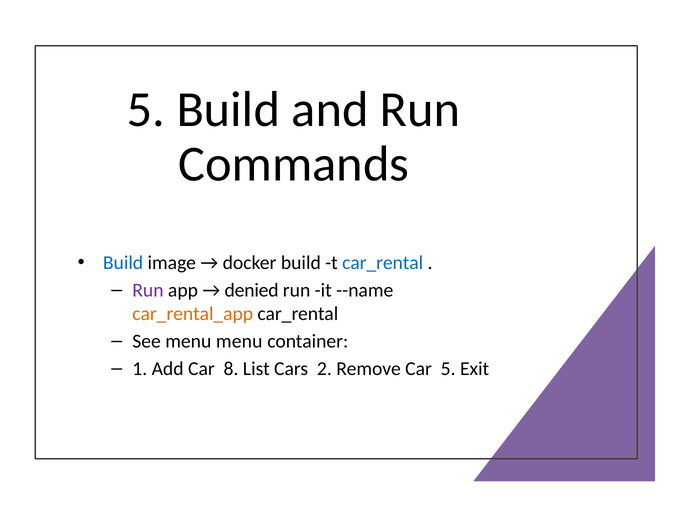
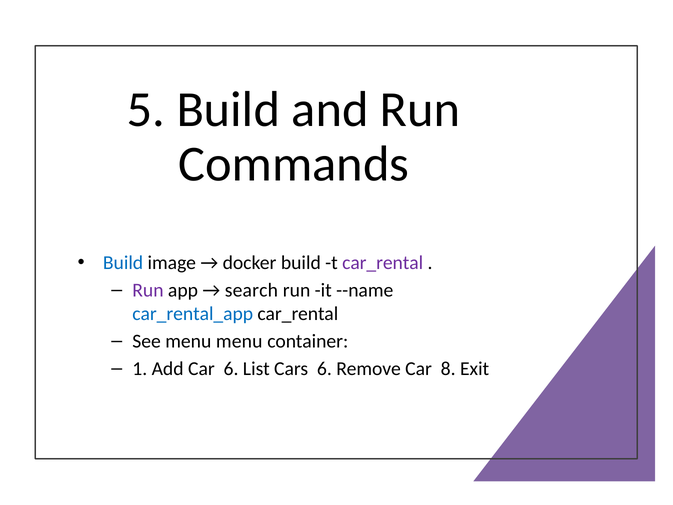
car_rental colour: blue -> purple (383, 263)
denied: denied -> search (251, 290)
car_rental_app colour: orange -> blue (193, 314)
Car 8: 8 -> 6 (231, 369)
Cars 2: 2 -> 6 (324, 369)
Car 5: 5 -> 8 (448, 369)
